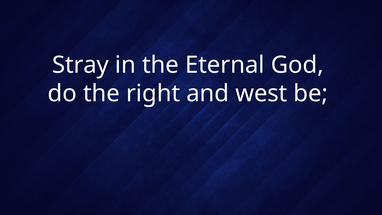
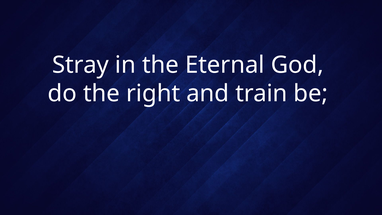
west: west -> train (261, 94)
